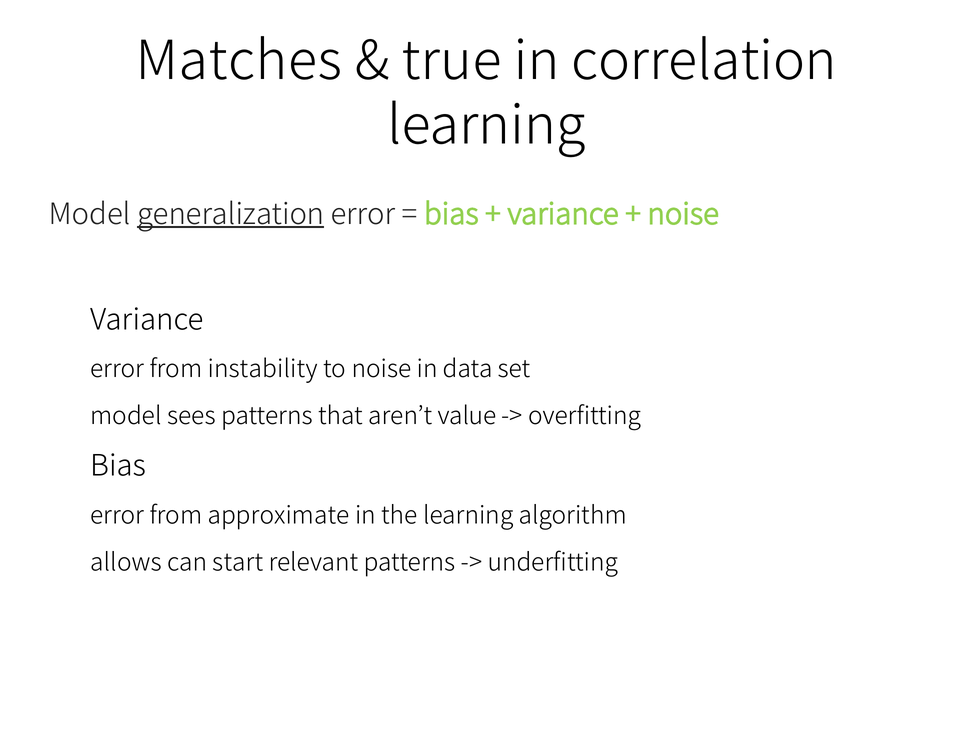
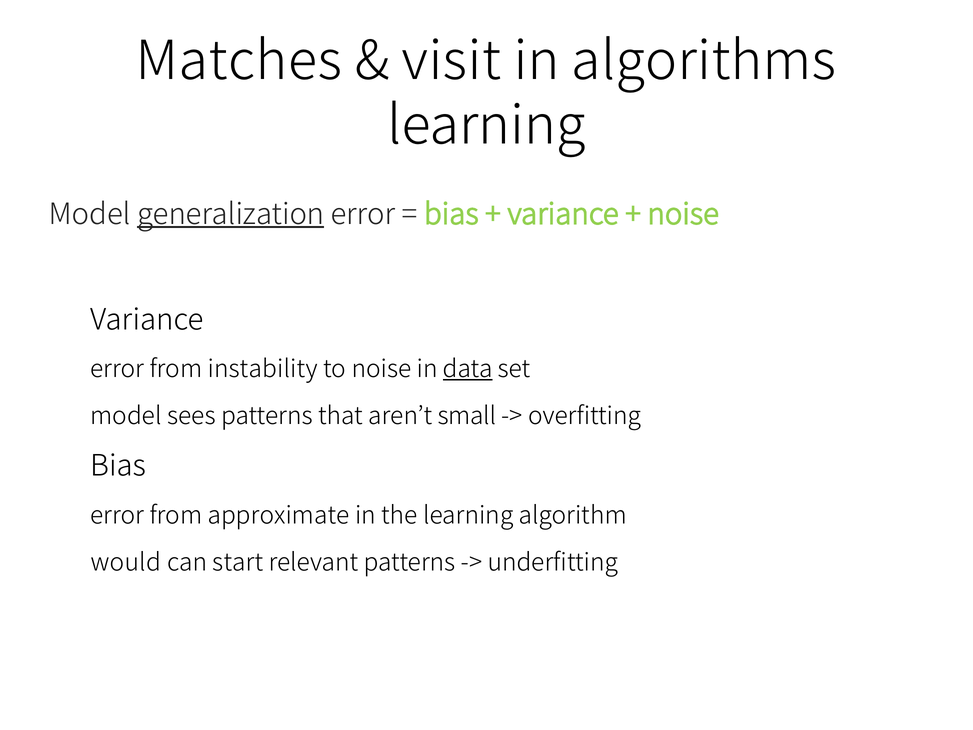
true: true -> visit (451, 61)
correlation: correlation -> algorithms (704, 61)
data underline: none -> present (468, 369)
value: value -> small (467, 416)
allows: allows -> would (126, 562)
